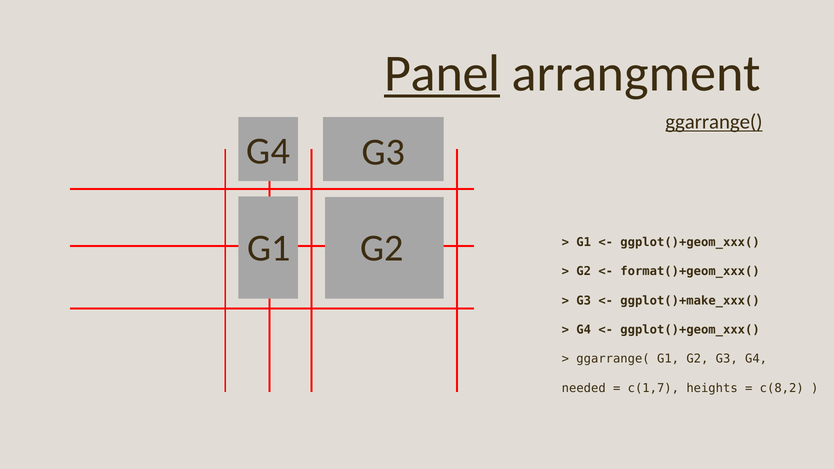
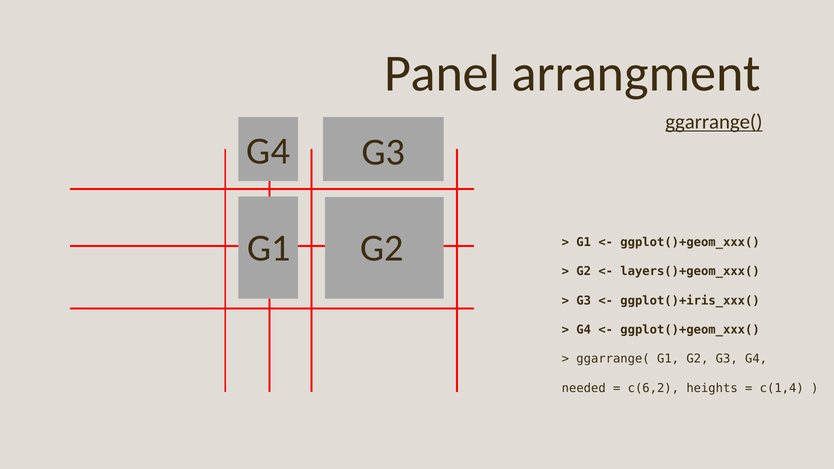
Panel underline: present -> none (442, 74)
format()+geom_xxx(: format()+geom_xxx( -> layers()+geom_xxx( (690, 271)
ggplot()+make_xxx(: ggplot()+make_xxx( -> ggplot()+iris_xxx( (690, 301)
c(1,7: c(1,7 -> c(6,2 (653, 388)
c(8,2: c(8,2 -> c(1,4 (782, 388)
